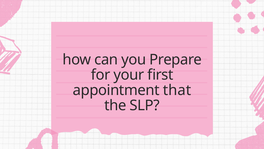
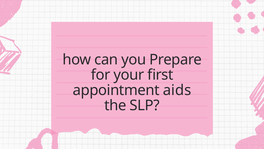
that: that -> aids (177, 90)
